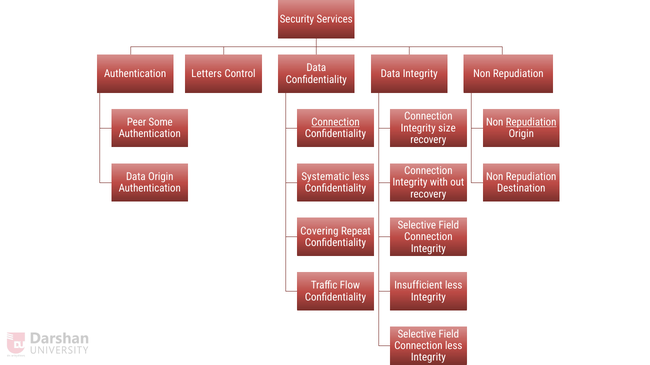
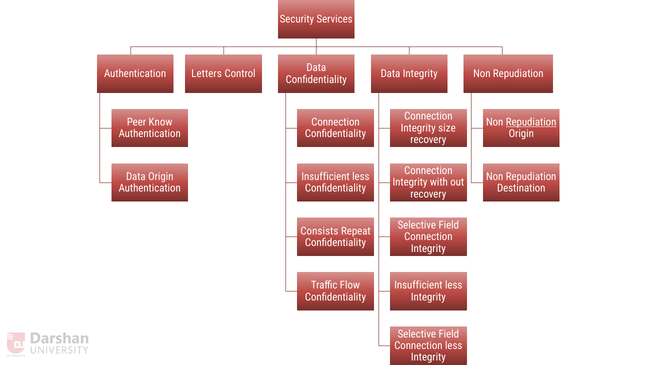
Some: Some -> Know (161, 122)
Connection underline: present -> none (335, 122)
Systematic: Systematic -> Insufficient (326, 177)
Covering: Covering -> Consists (319, 231)
